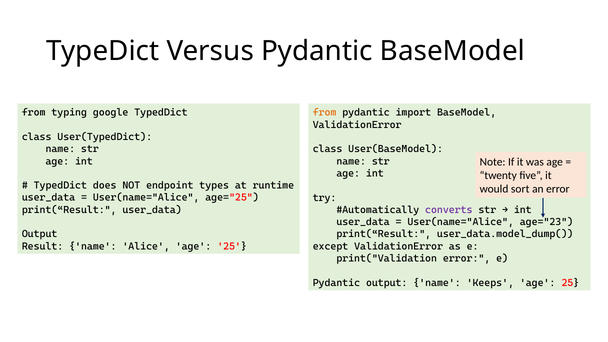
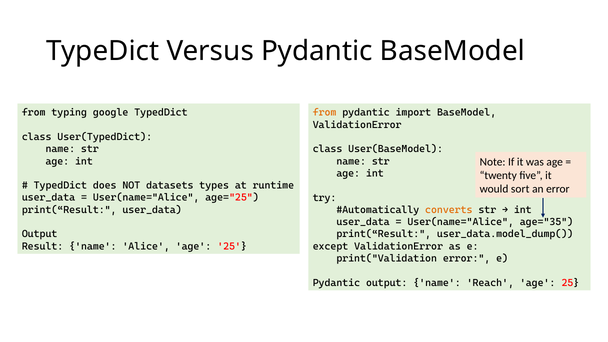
endpoint: endpoint -> datasets (170, 186)
converts colour: purple -> orange (449, 210)
age="23: age="23 -> age="35 (546, 222)
Keeps: Keeps -> Reach (490, 283)
